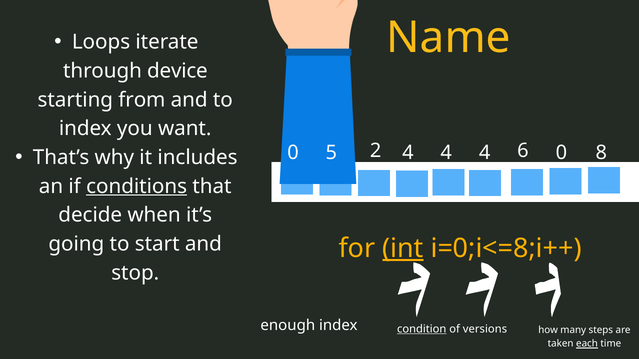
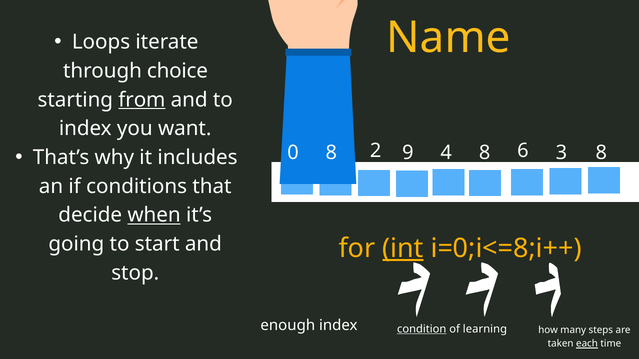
device: device -> choice (177, 71)
from underline: none -> present (142, 100)
0 5: 5 -> 8 (331, 153)
2 4: 4 -> 9 (408, 153)
4: 4 -> 8 (485, 153)
6 0: 0 -> 3 (561, 153)
conditions underline: present -> none (137, 186)
when underline: none -> present (154, 215)
versions: versions -> learning (485, 329)
